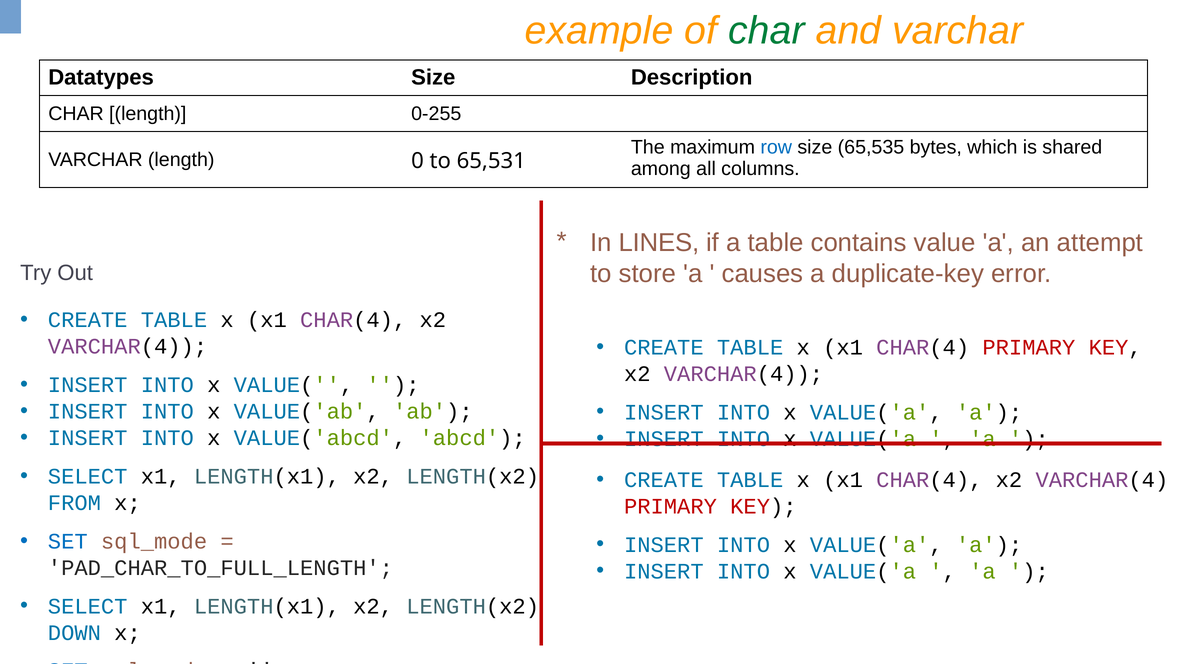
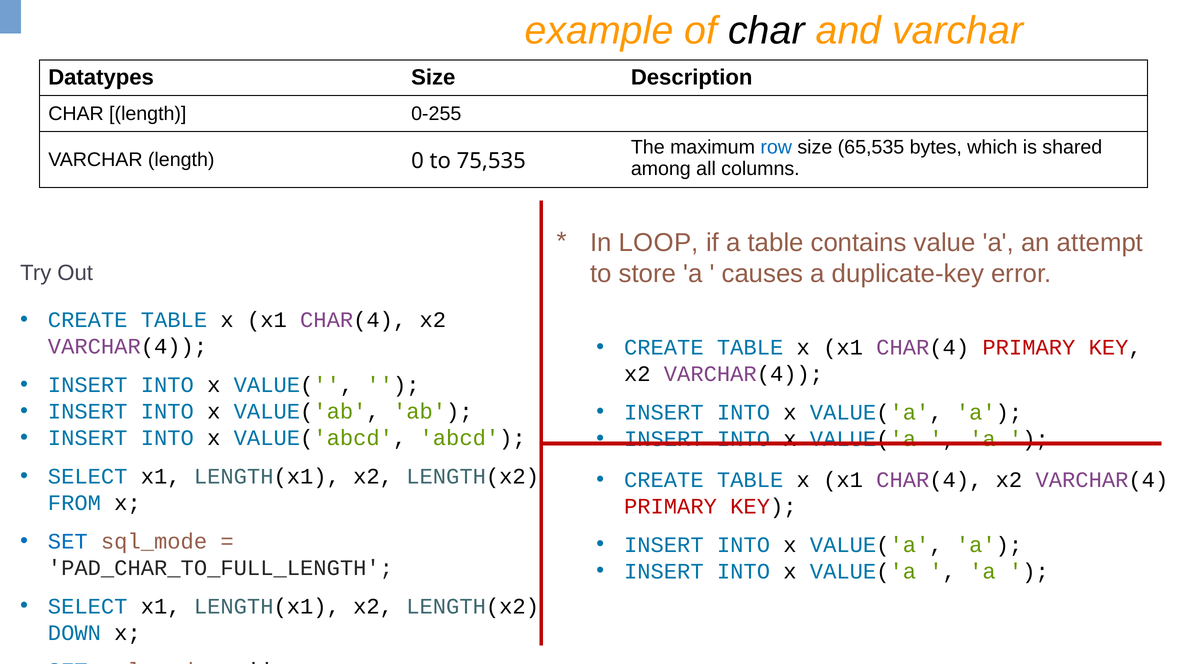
char colour: green -> black (766, 31)
65,531: 65,531 -> 75,535 (491, 161)
LINES: LINES -> LOOP (659, 243)
